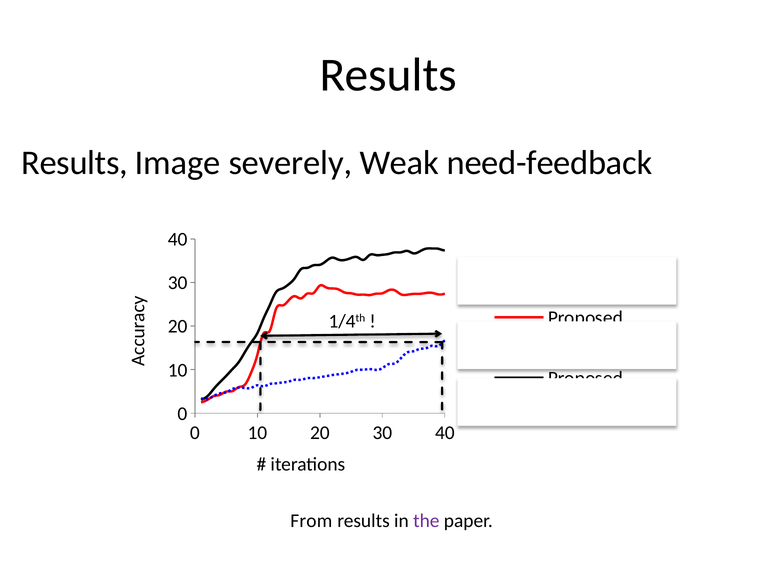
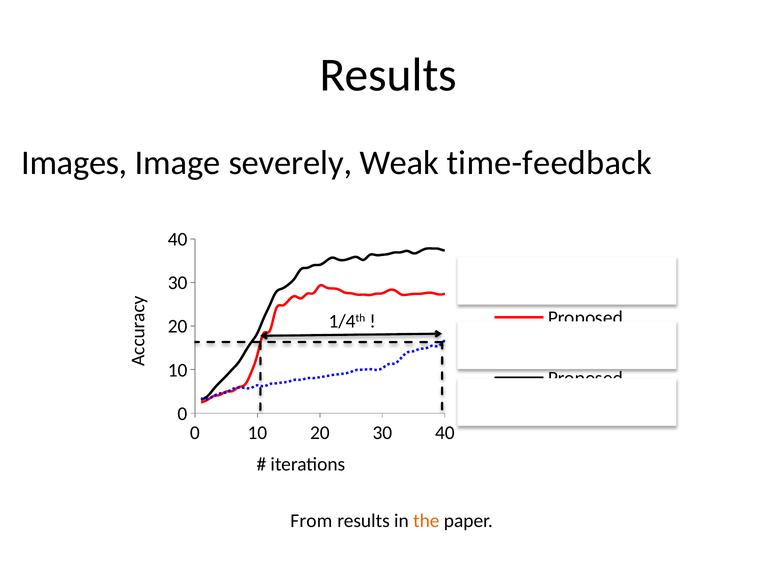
Results: Results -> Images (74, 163)
need-feedback: need-feedback -> time-feedback (549, 163)
the colour: purple -> orange (426, 521)
